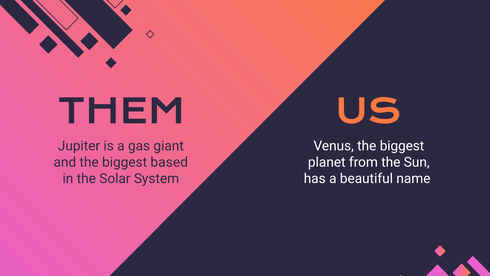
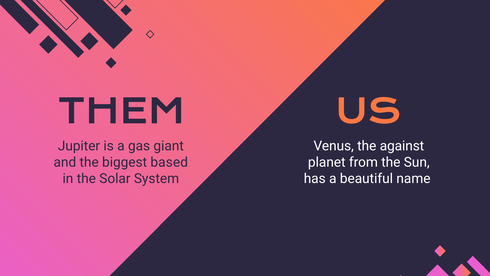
Venus the biggest: biggest -> against (402, 146)
